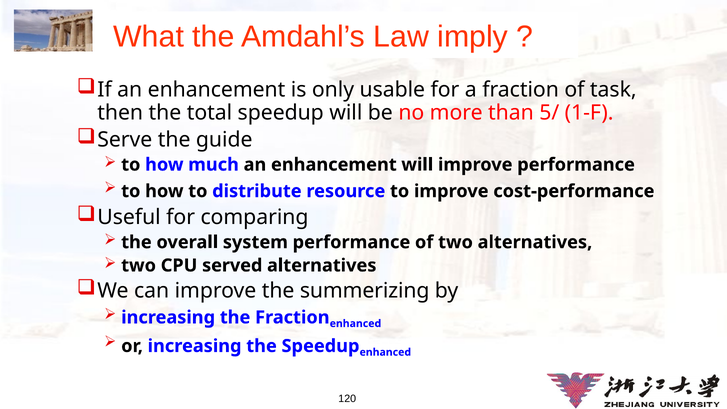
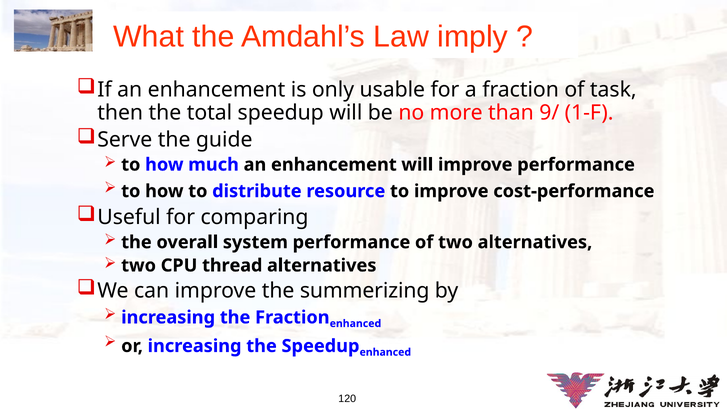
5/: 5/ -> 9/ (549, 113)
served: served -> thread (232, 265)
